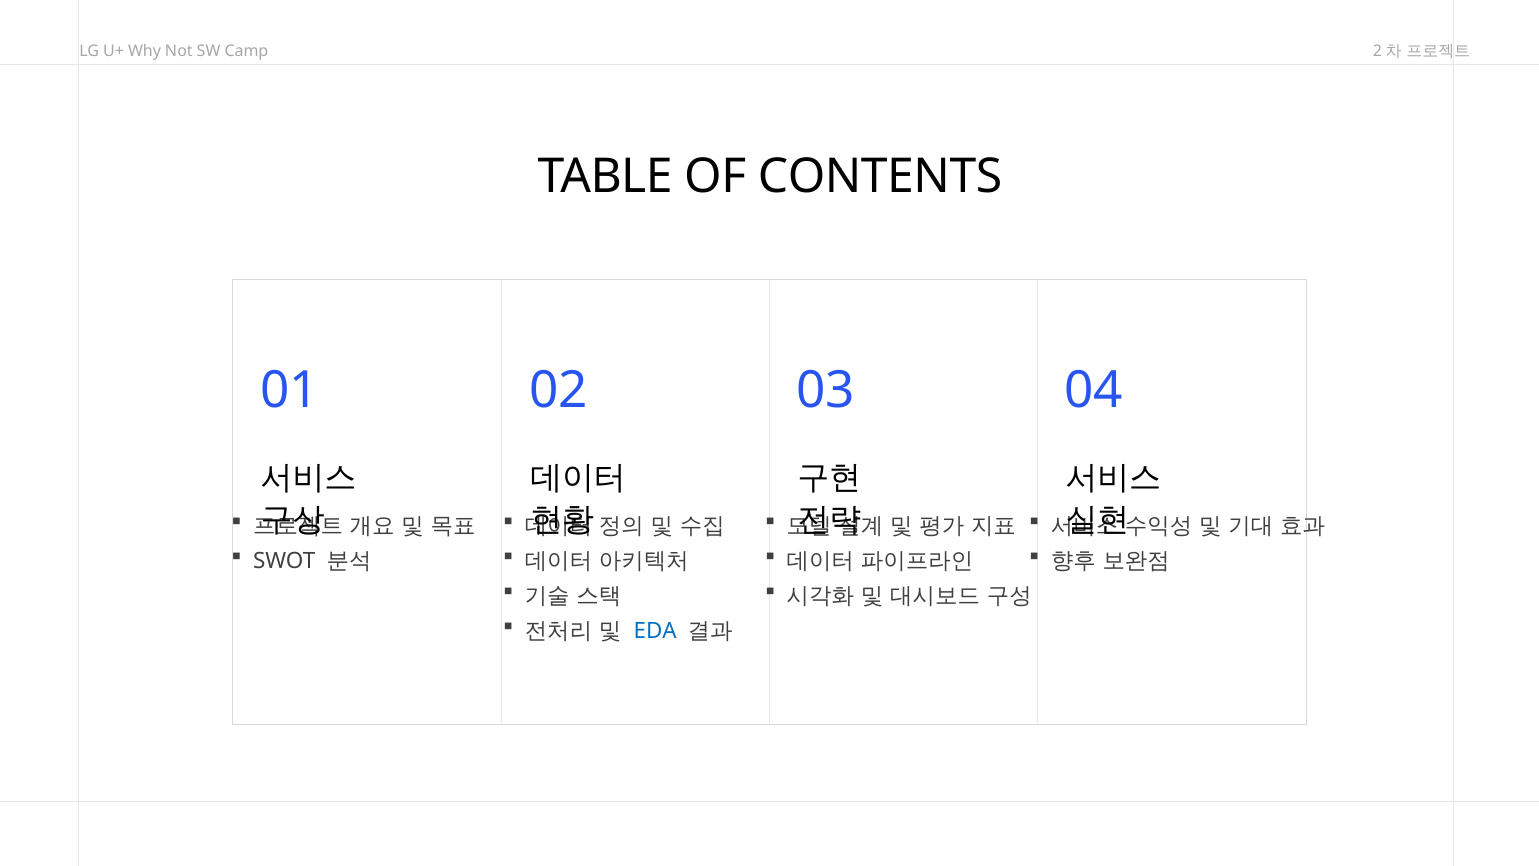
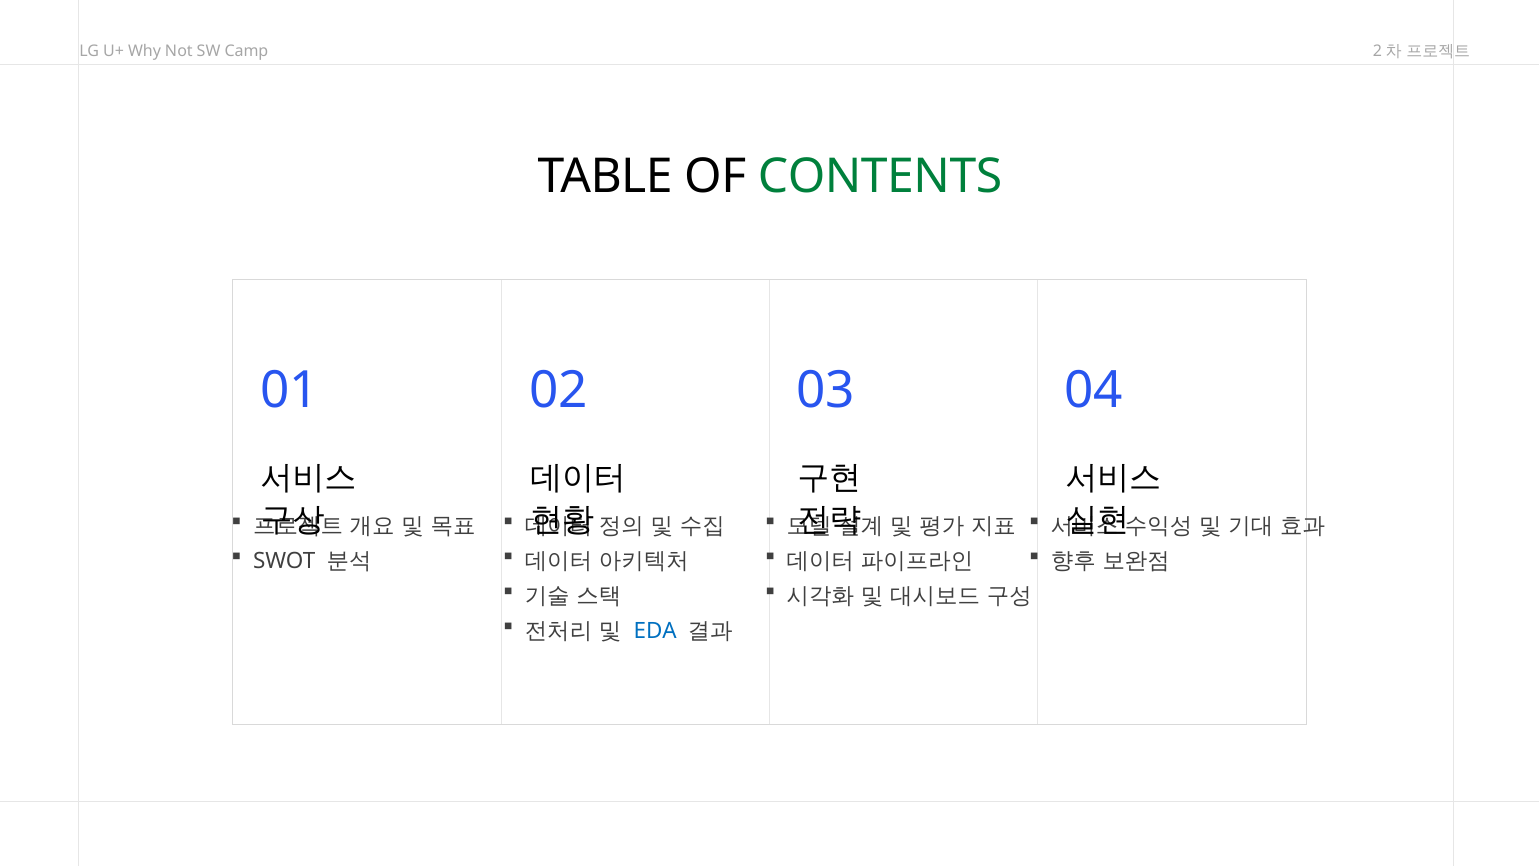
CONTENTS colour: black -> green (880, 177)
